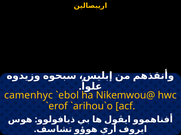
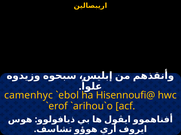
Nikemwou@: Nikemwou@ -> Hisennoufi@ (126, 96)
